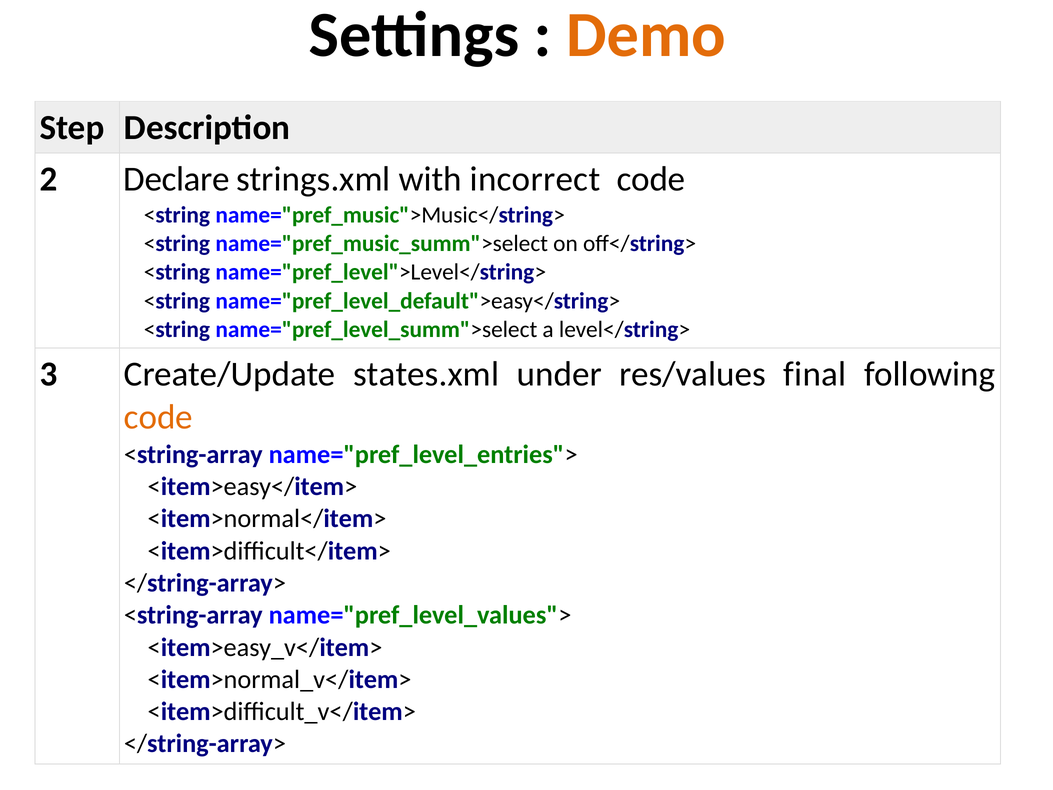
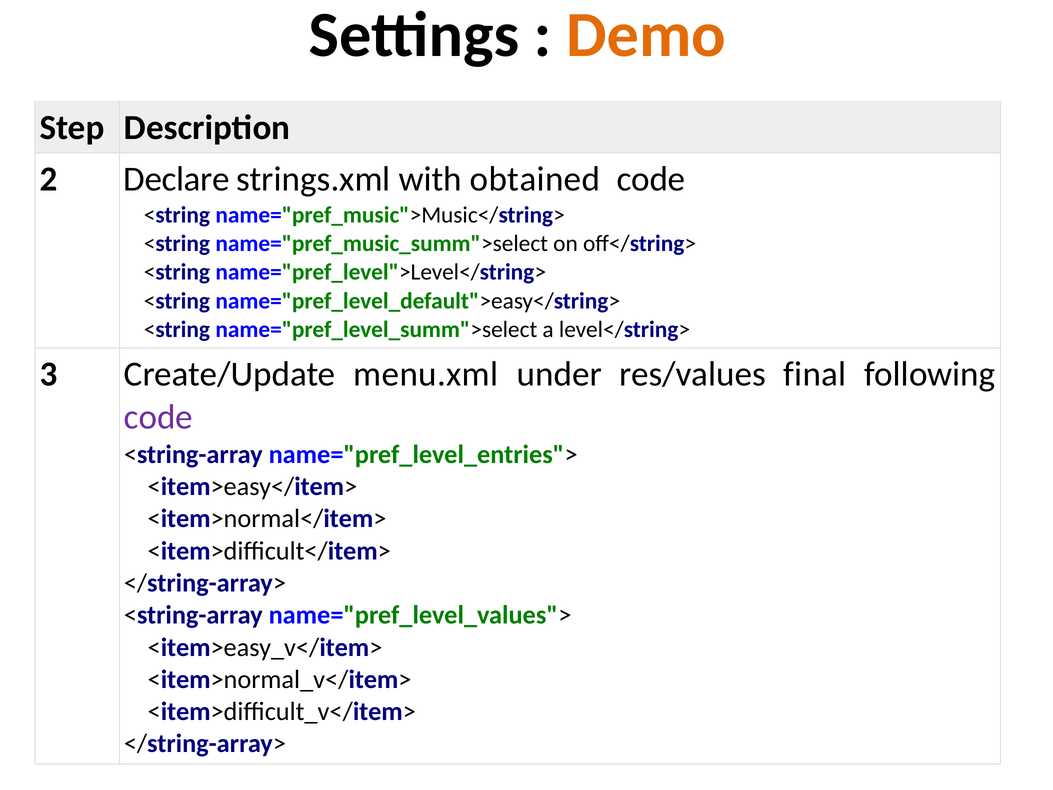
incorrect: incorrect -> obtained (535, 179)
states.xml: states.xml -> menu.xml (426, 374)
code colour: orange -> purple (158, 417)
